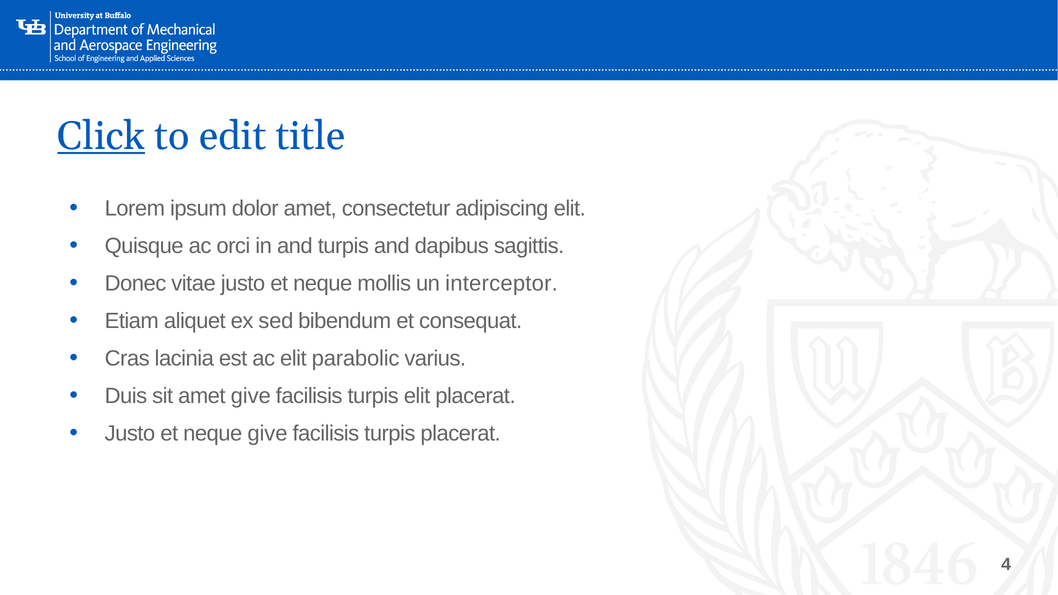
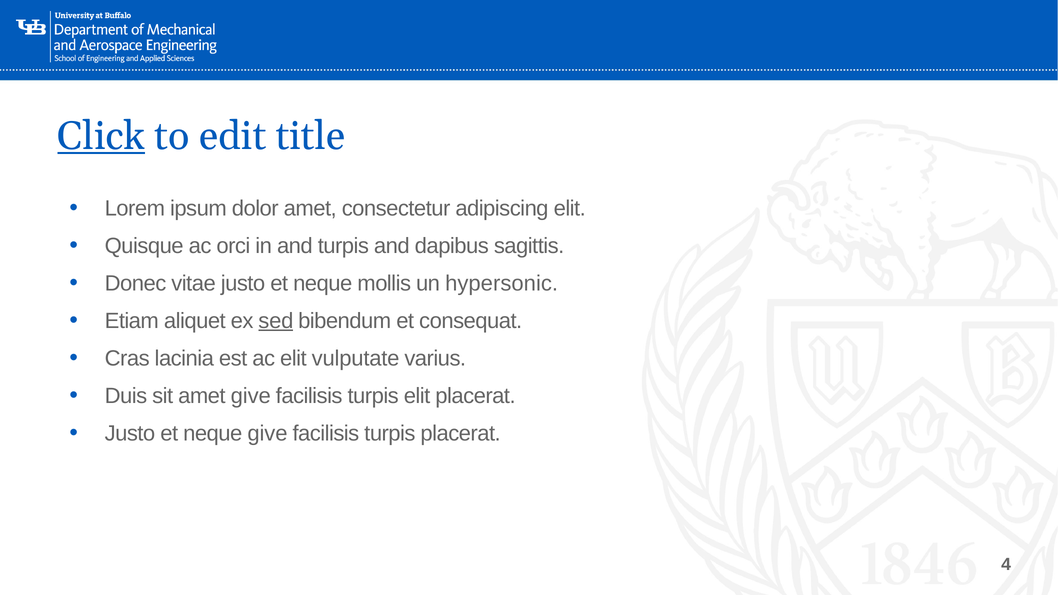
interceptor: interceptor -> hypersonic (502, 283)
sed underline: none -> present (276, 321)
parabolic: parabolic -> vulputate (356, 358)
